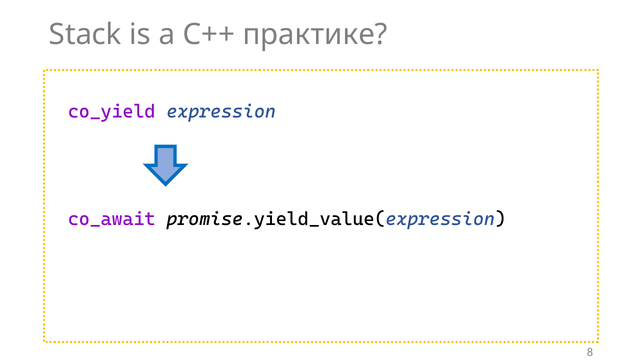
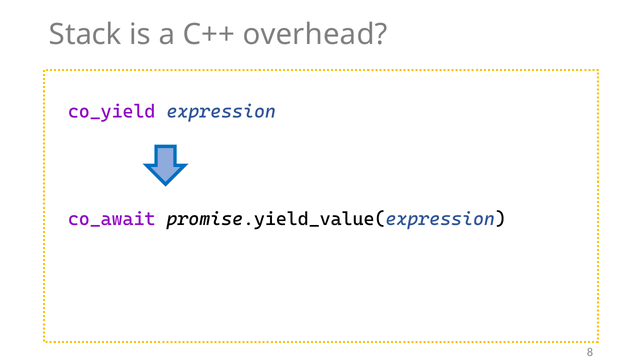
практике: практике -> overhead (315, 35)
